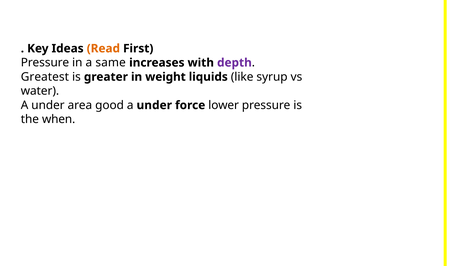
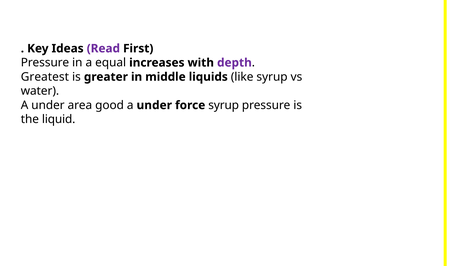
Read colour: orange -> purple (103, 48)
same: same -> equal (111, 63)
weight: weight -> middle (165, 77)
force lower: lower -> syrup (224, 105)
when: when -> liquid (59, 119)
